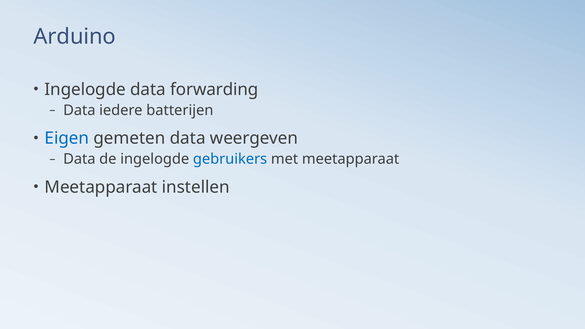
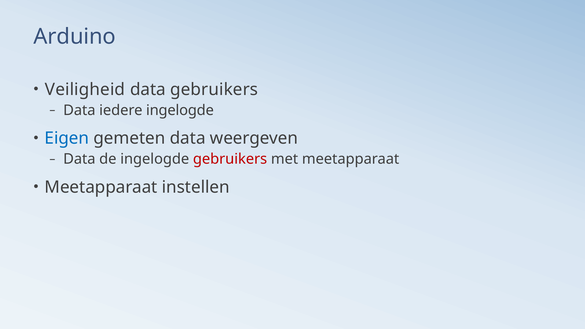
Ingelogde: Ingelogde -> Veiligheid (85, 89)
data forwarding: forwarding -> gebruikers (214, 89)
iedere batterijen: batterijen -> ingelogde (180, 110)
gebruikers colour: blue -> red (230, 159)
